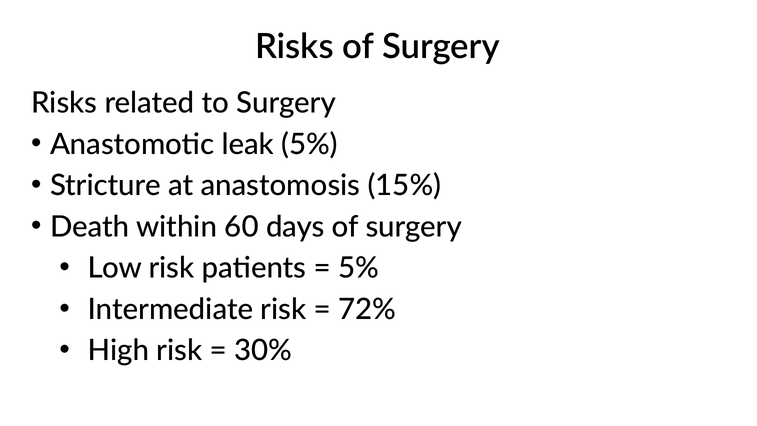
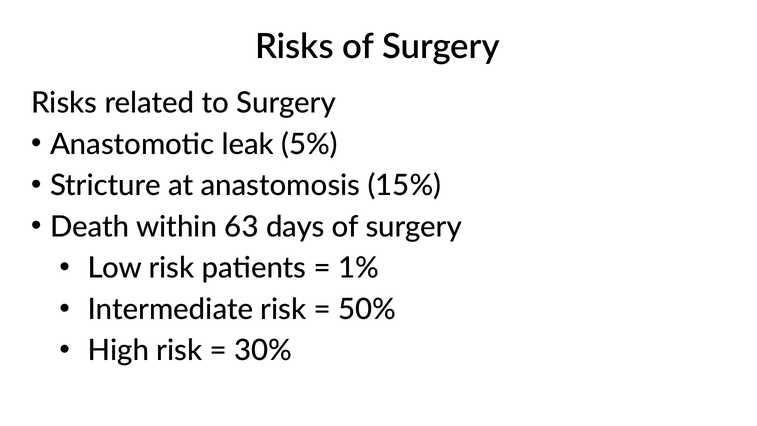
60: 60 -> 63 (242, 227)
5%: 5% -> 1% (358, 268)
72%: 72% -> 50% (367, 309)
